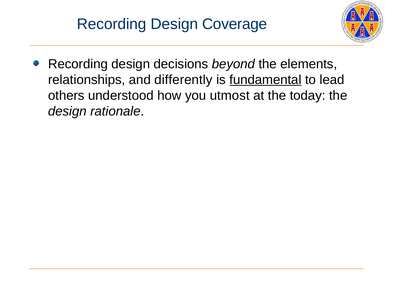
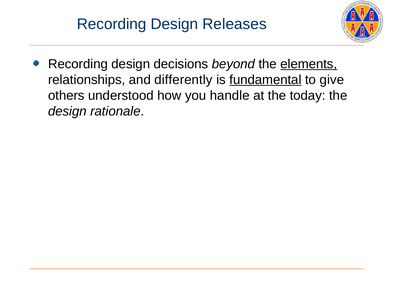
Coverage: Coverage -> Releases (235, 24)
elements underline: none -> present (309, 64)
lead: lead -> give (332, 80)
utmost: utmost -> handle (230, 95)
